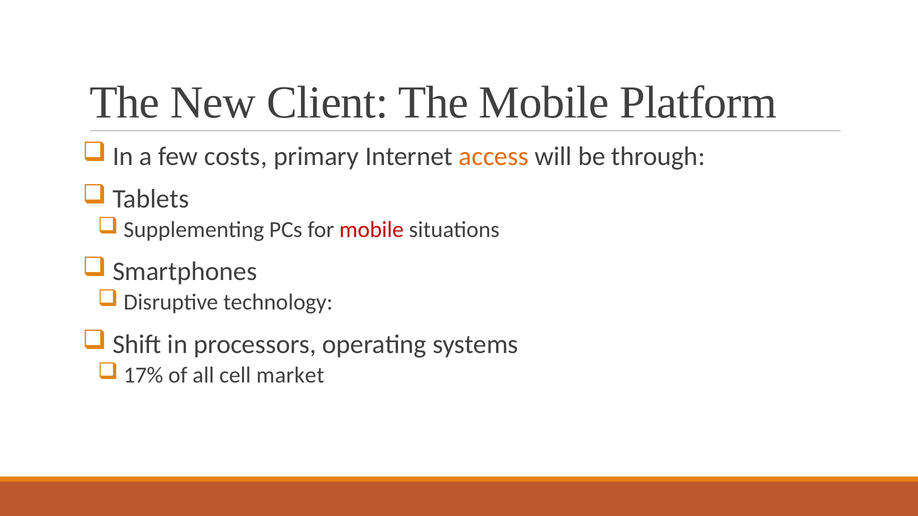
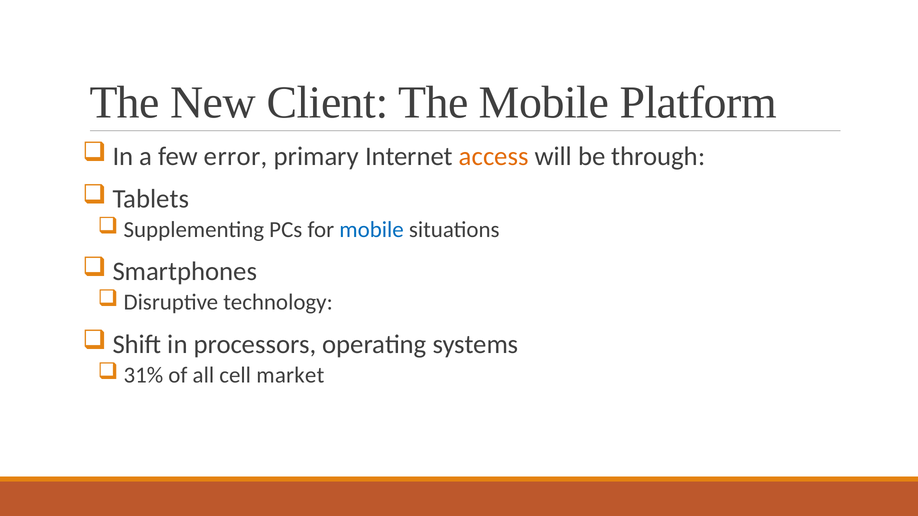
costs: costs -> error (236, 157)
mobile colour: red -> blue (372, 230)
17%: 17% -> 31% (143, 375)
